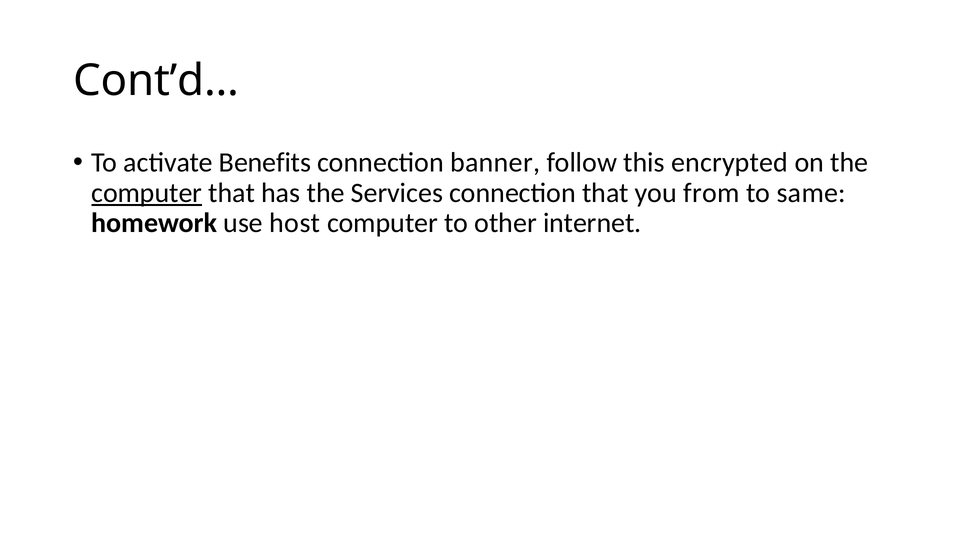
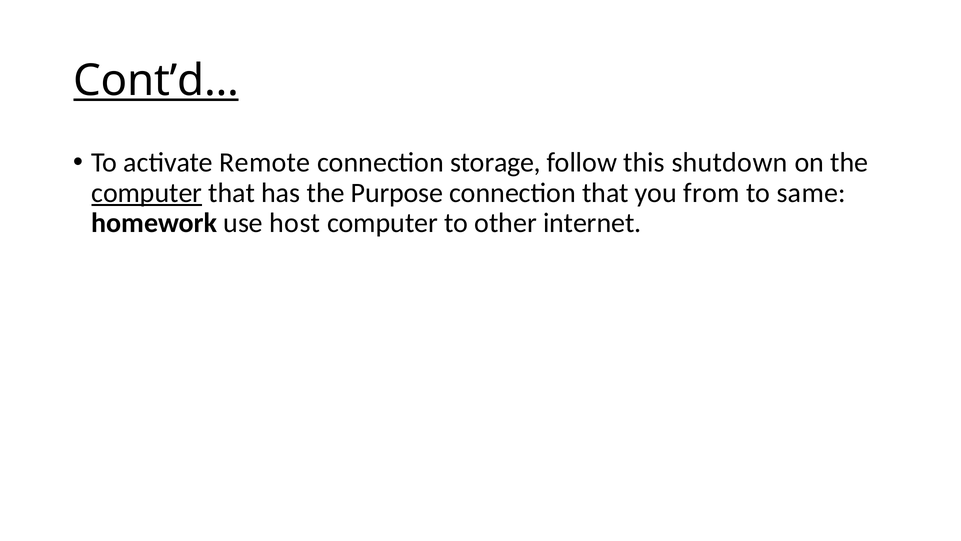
Cont’d… underline: none -> present (156, 81)
Benefits: Benefits -> Remote (265, 162)
banner: banner -> storage (495, 162)
encrypted: encrypted -> shutdown (730, 162)
Services: Services -> Purpose (397, 193)
